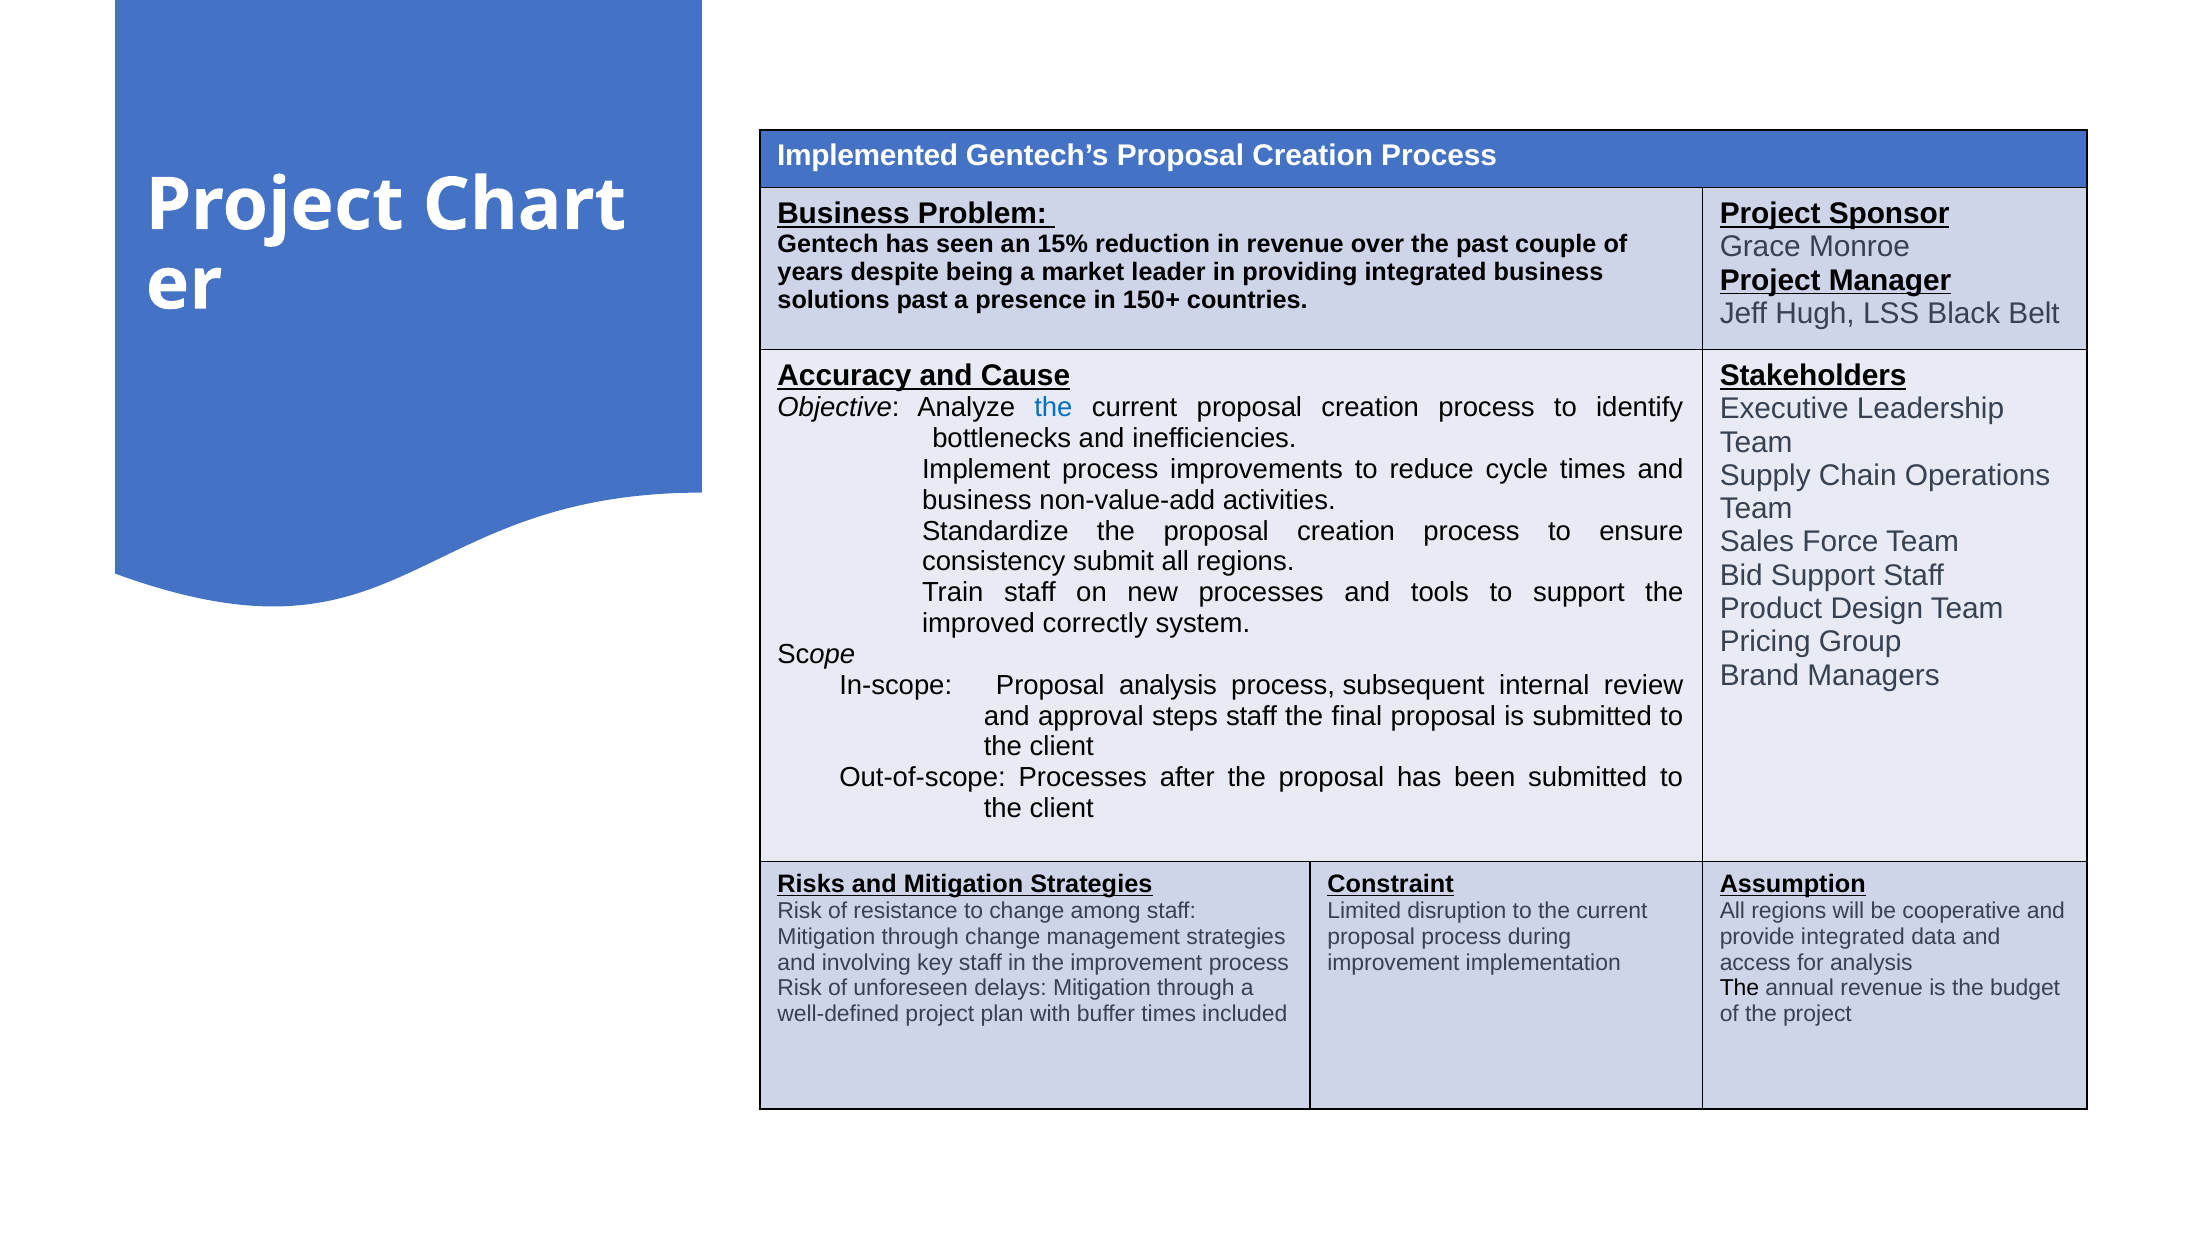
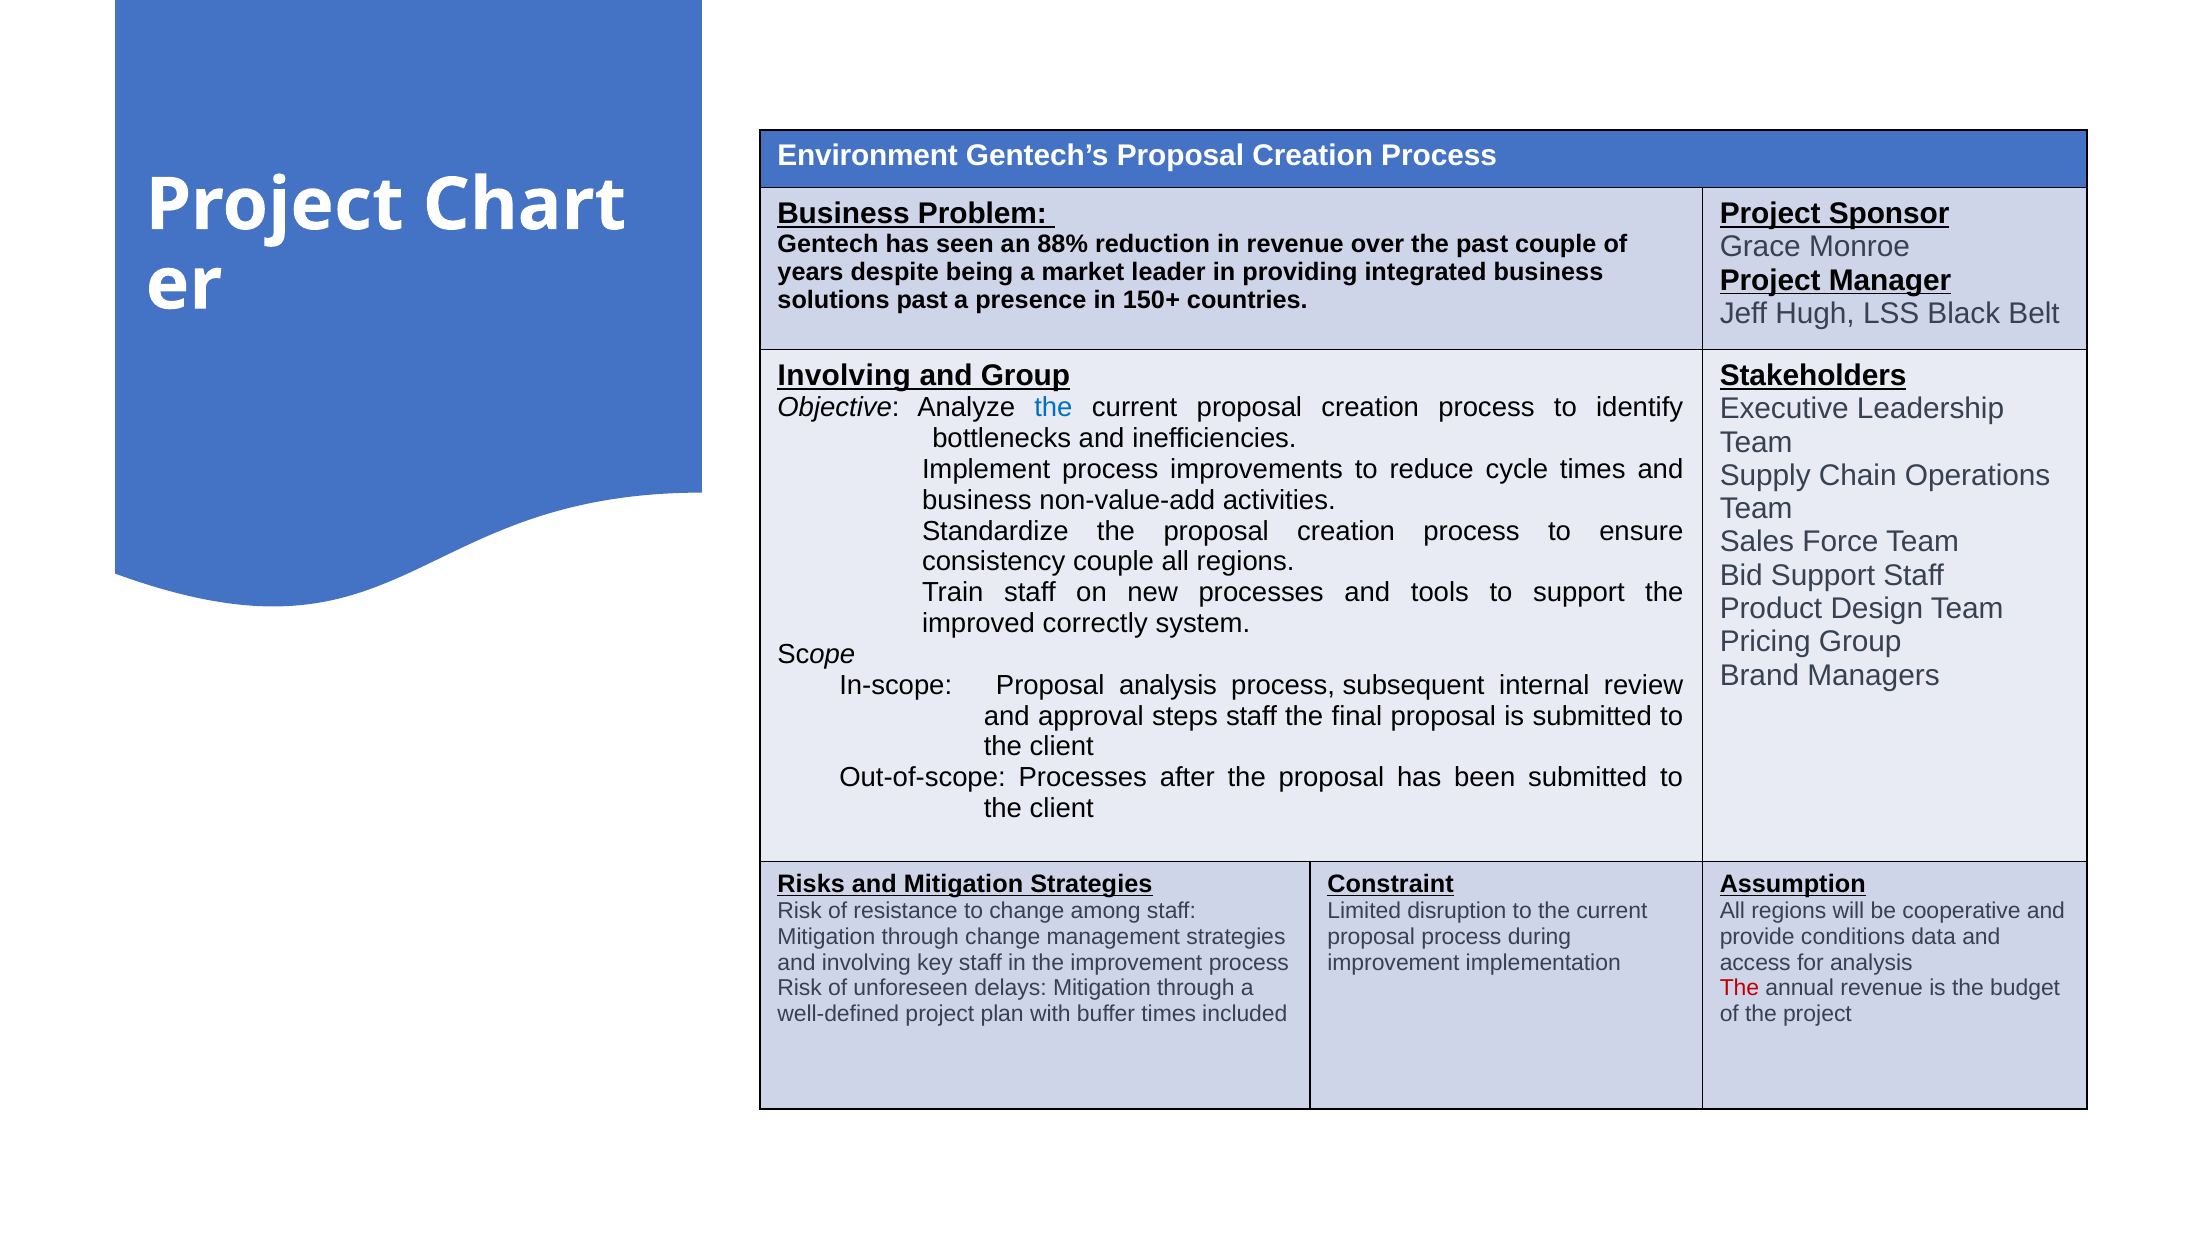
Implemented: Implemented -> Environment (868, 156)
15%: 15% -> 88% (1063, 244)
Accuracy: Accuracy -> Involving (844, 375)
and Cause: Cause -> Group (1025, 375)
consistency submit: submit -> couple (1113, 562)
provide integrated: integrated -> conditions (1853, 937)
The colour: black -> red (1739, 988)
